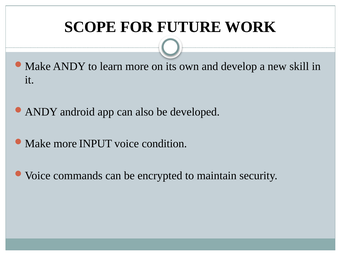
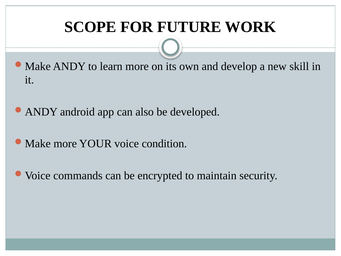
INPUT: INPUT -> YOUR (95, 144)
